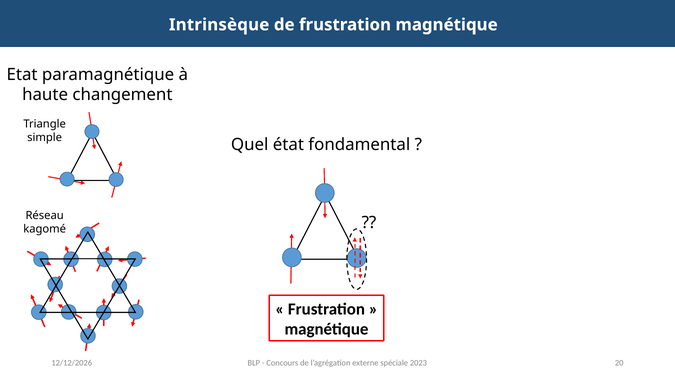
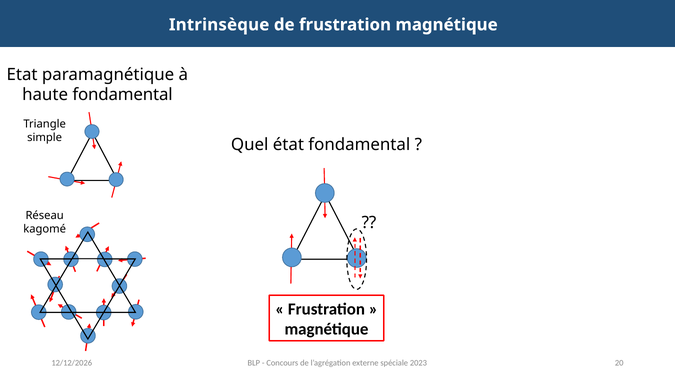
haute changement: changement -> fondamental (123, 95)
